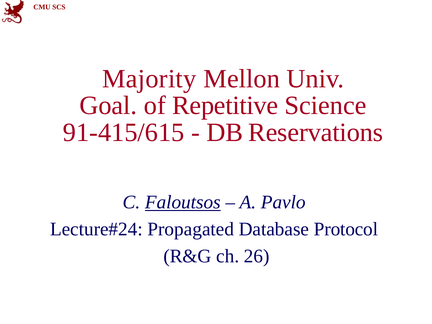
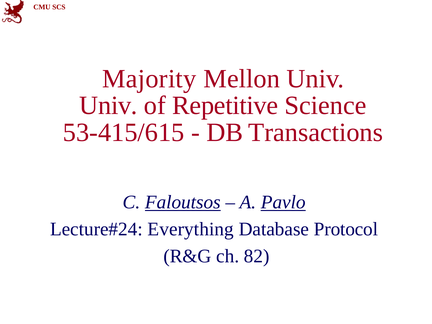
Goal: Goal -> Univ (108, 106)
91-415/615: 91-415/615 -> 53-415/615 (124, 132)
Reservations: Reservations -> Transactions (316, 132)
Pavlo underline: none -> present (283, 202)
Propagated: Propagated -> Everything (191, 229)
26: 26 -> 82 (257, 256)
